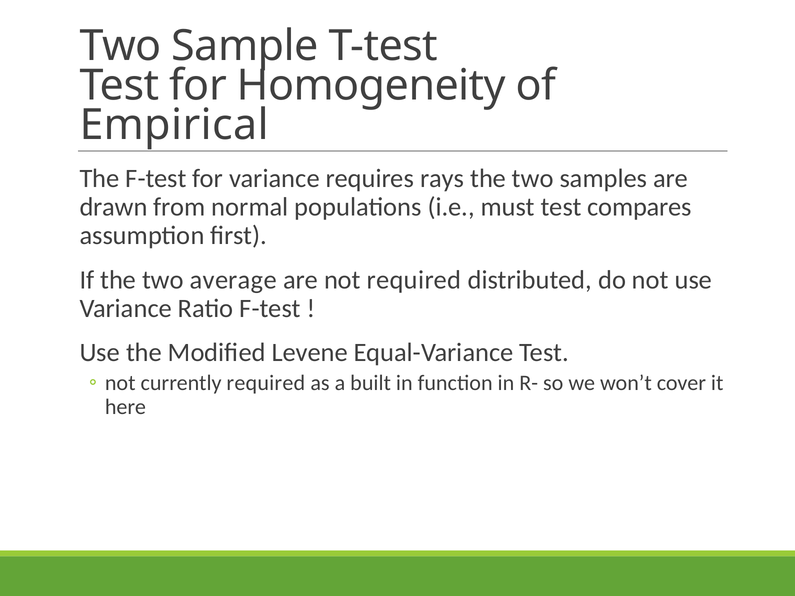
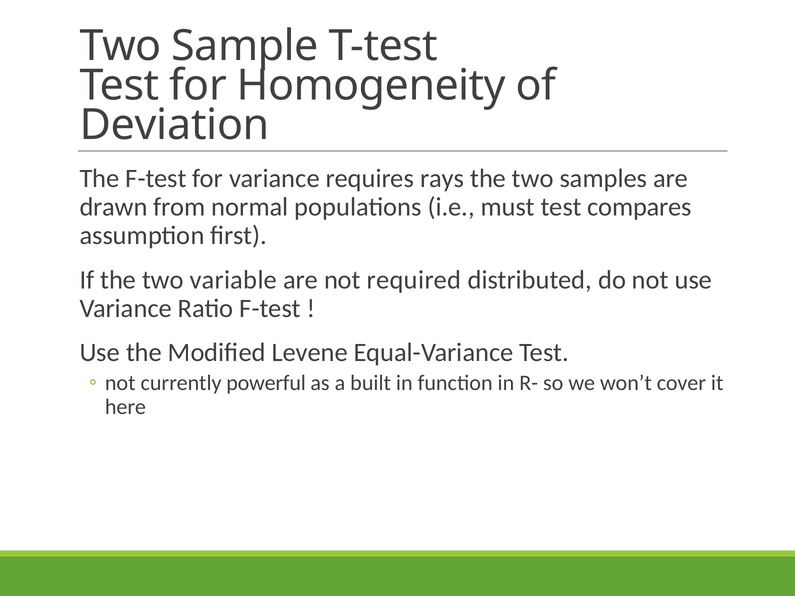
Empirical: Empirical -> Deviation (175, 125)
average: average -> variable (233, 280)
currently required: required -> powerful (266, 383)
